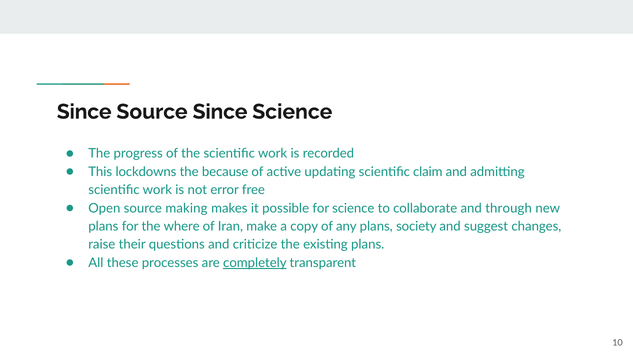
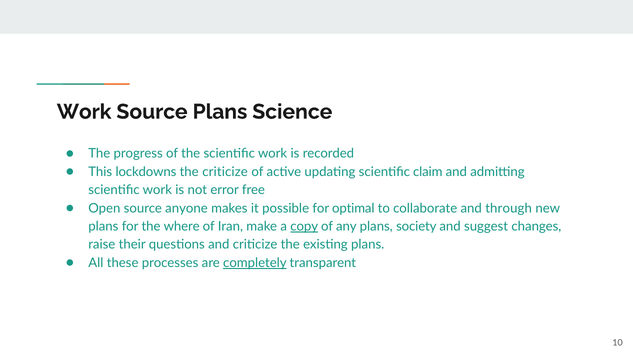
Since: Since -> Work (84, 112)
Source Since: Since -> Plans (220, 112)
the because: because -> criticize (225, 172)
making: making -> anyone (187, 208)
for science: science -> optimal (353, 208)
copy underline: none -> present (304, 226)
